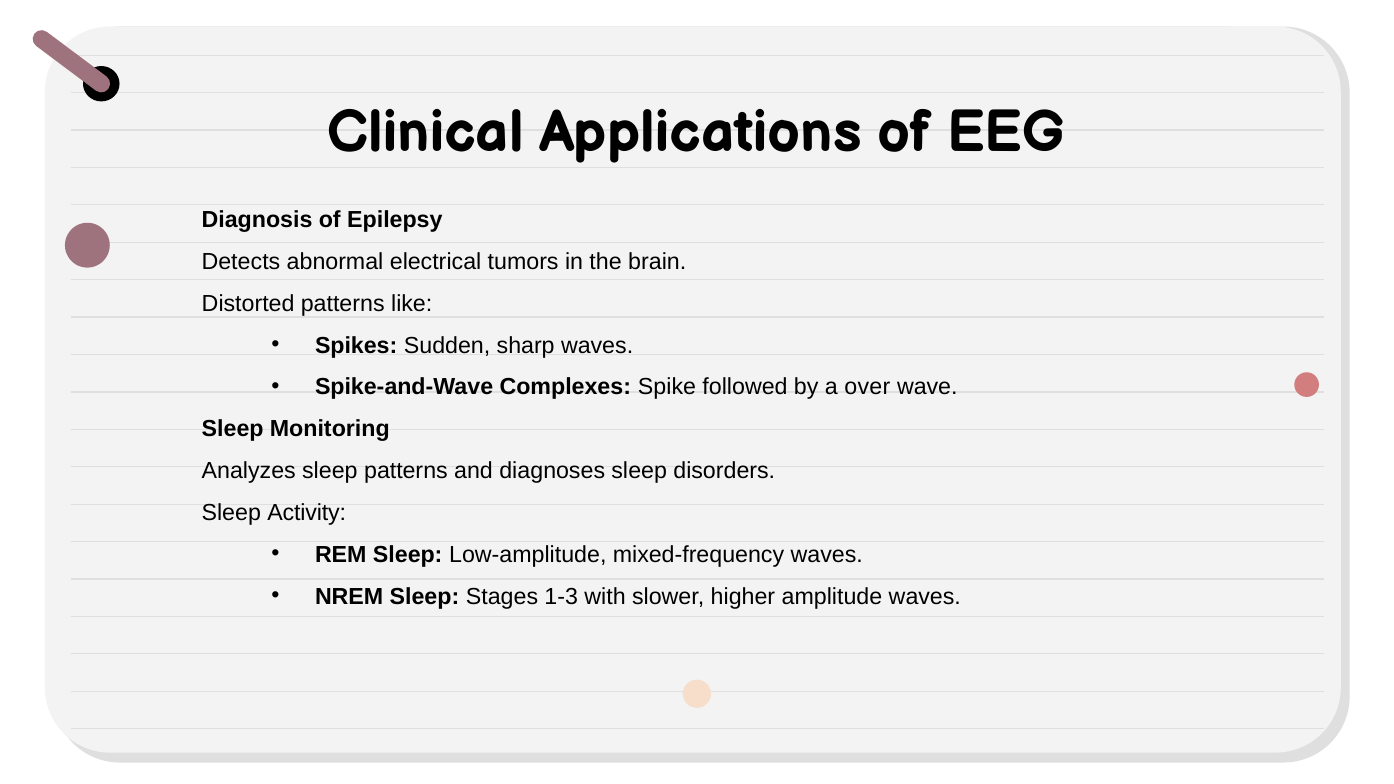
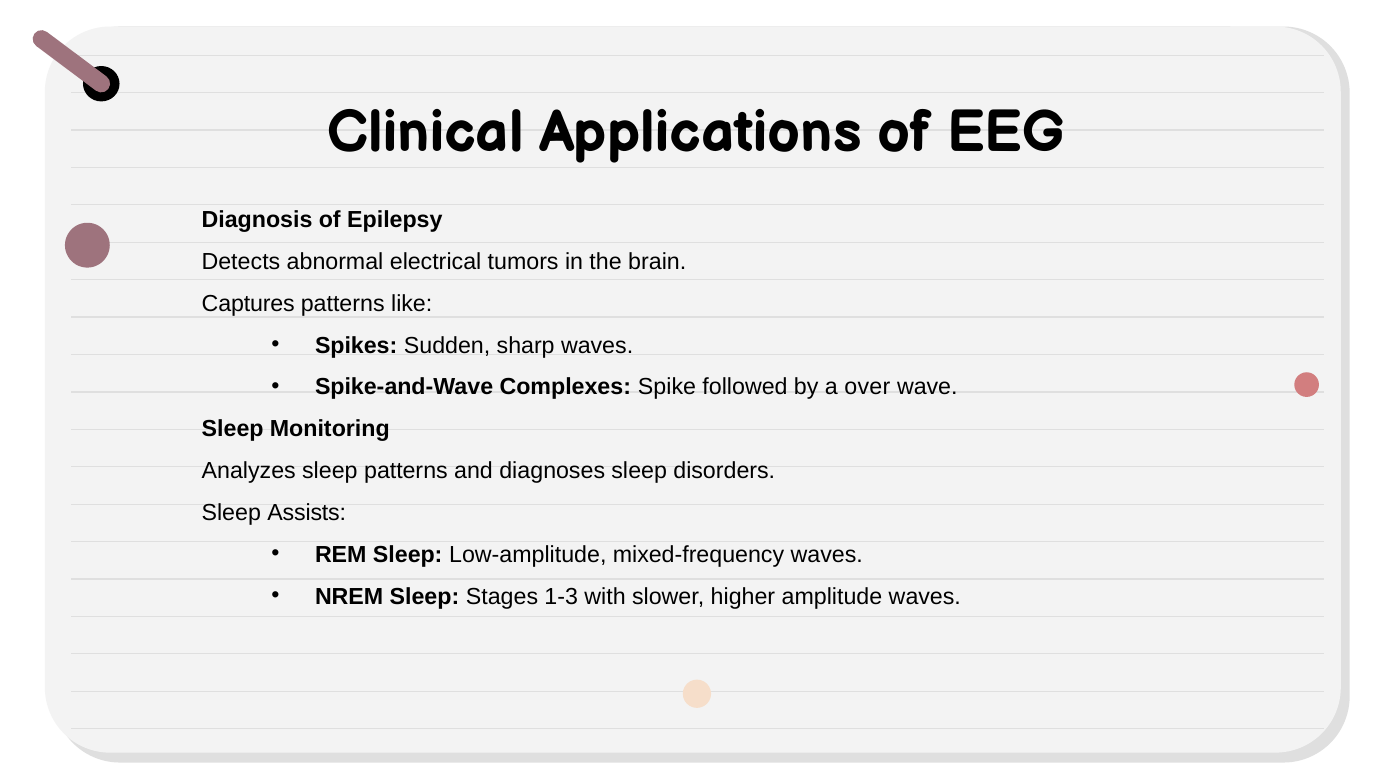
Distorted: Distorted -> Captures (248, 304)
Activity: Activity -> Assists (307, 513)
